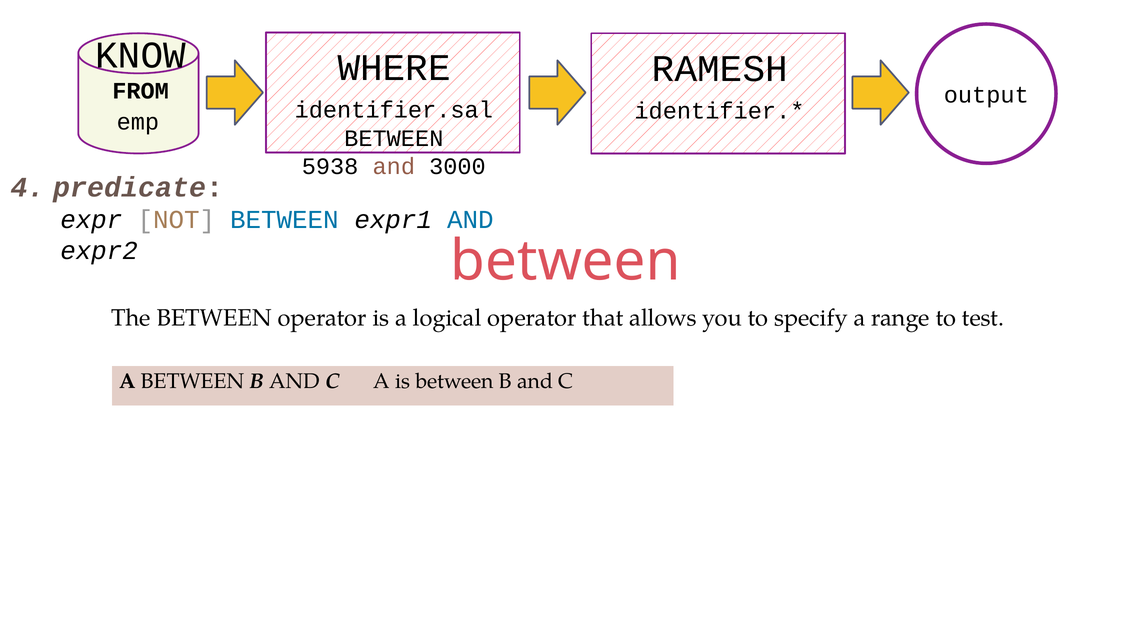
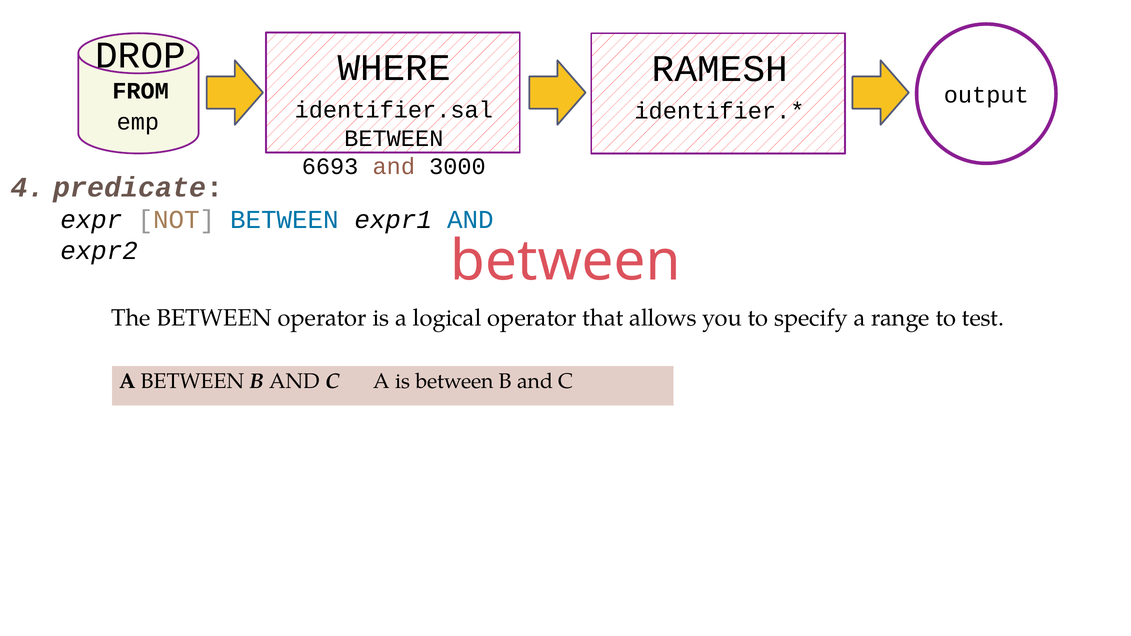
KNOW: KNOW -> DROP (141, 55)
5938: 5938 -> 6693 (330, 167)
